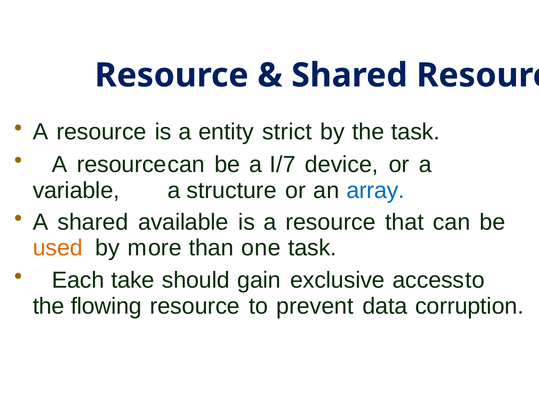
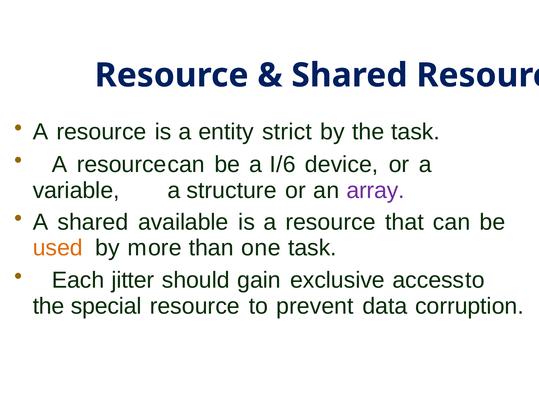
I/7: I/7 -> I/6 (283, 165)
array colour: blue -> purple (375, 190)
take: take -> jitter (133, 280)
flowing: flowing -> special (106, 306)
